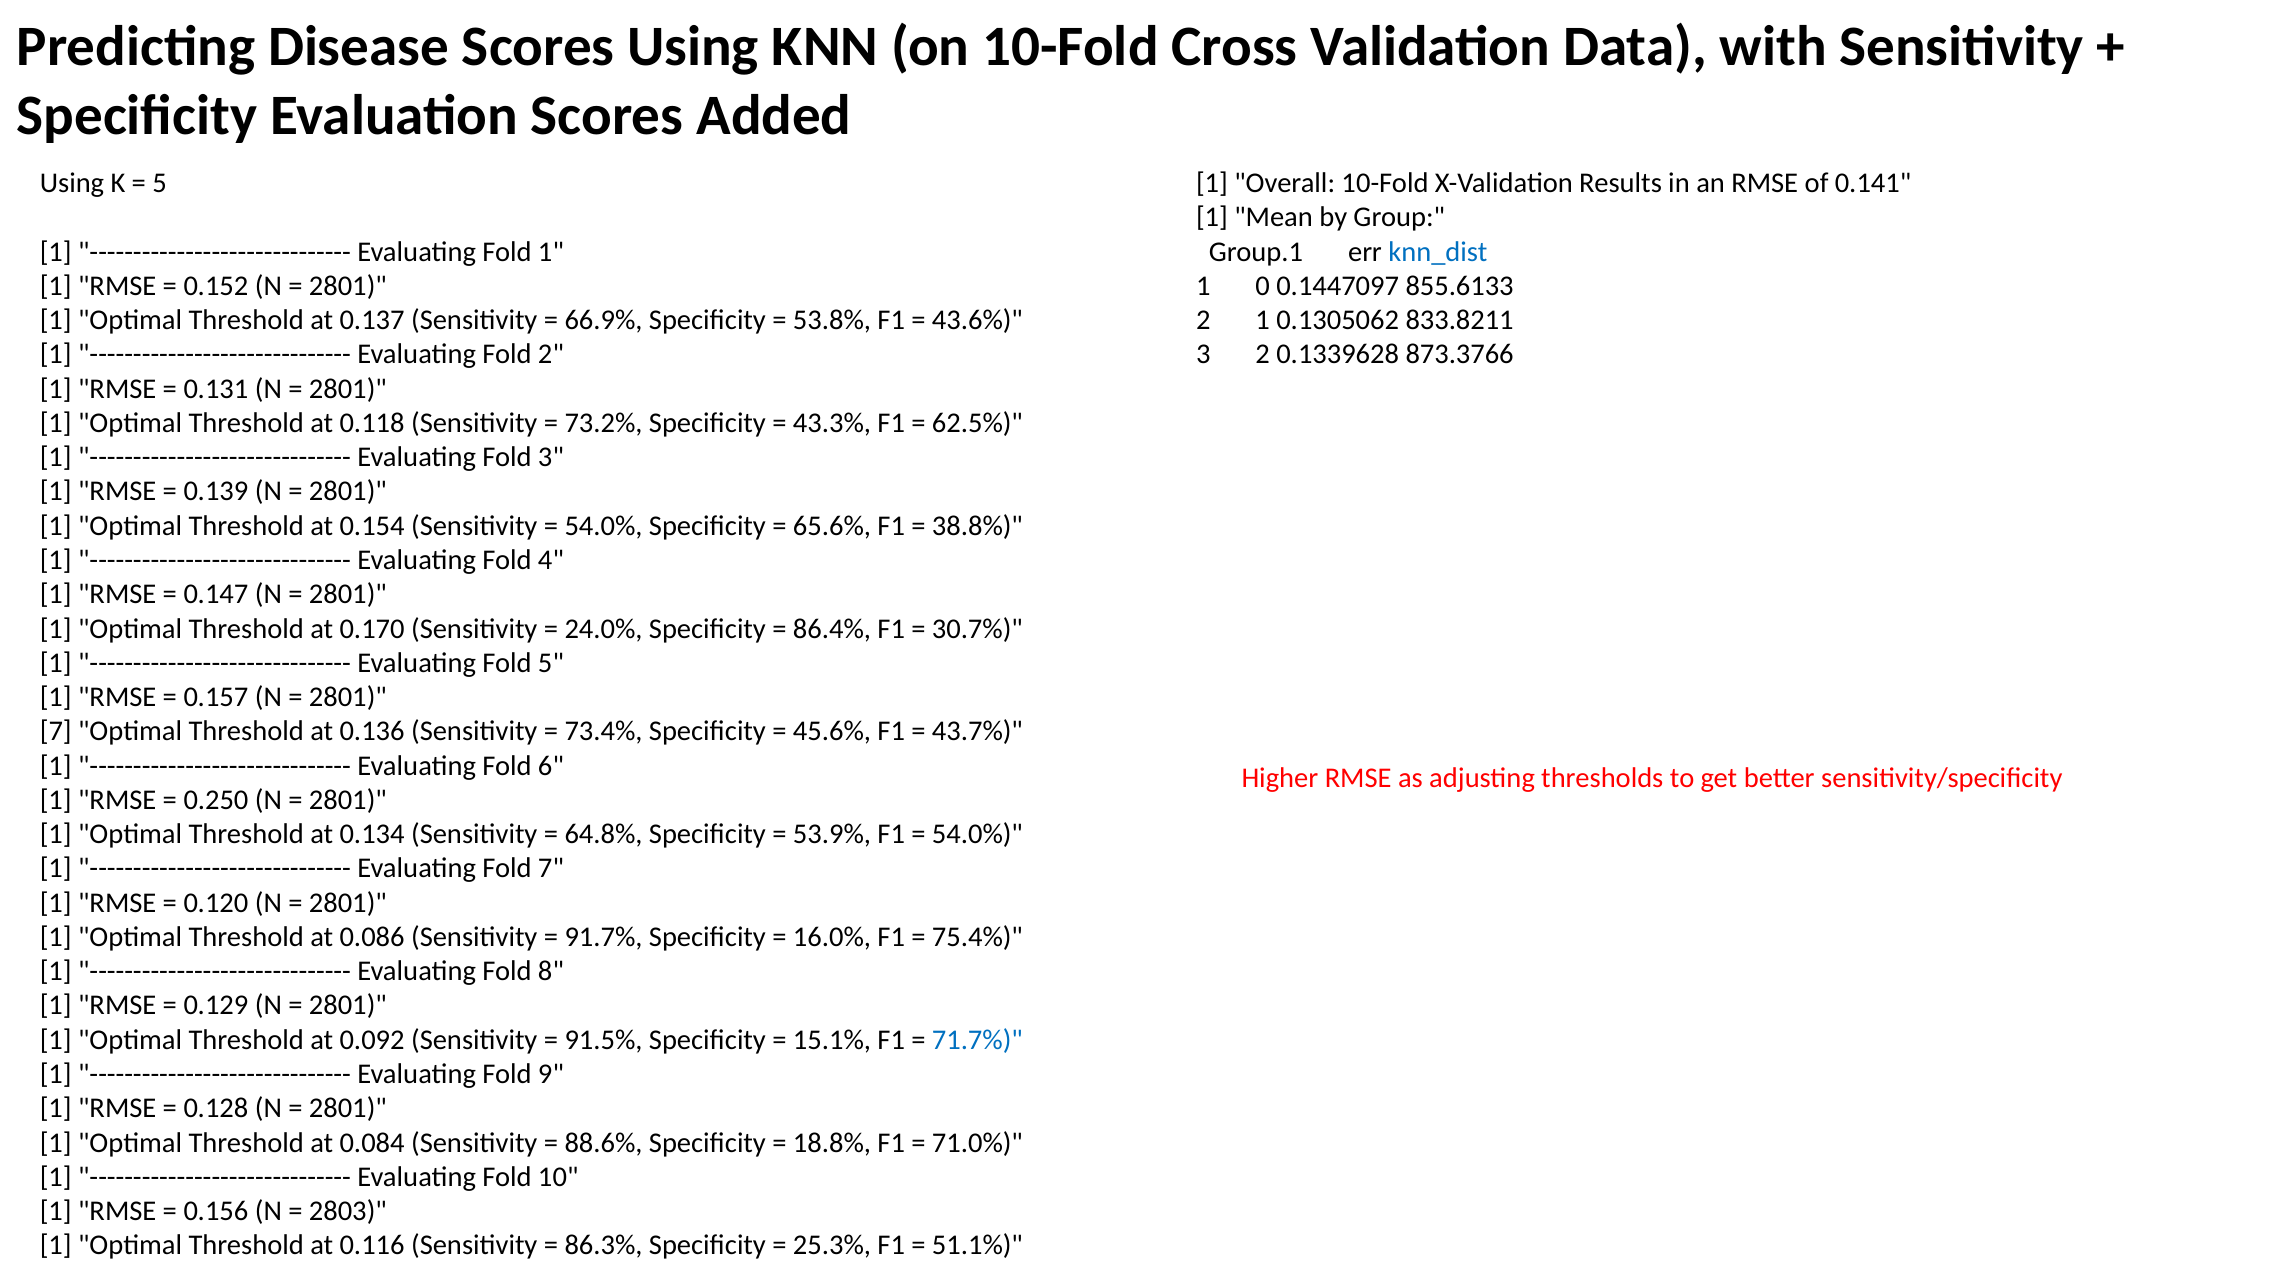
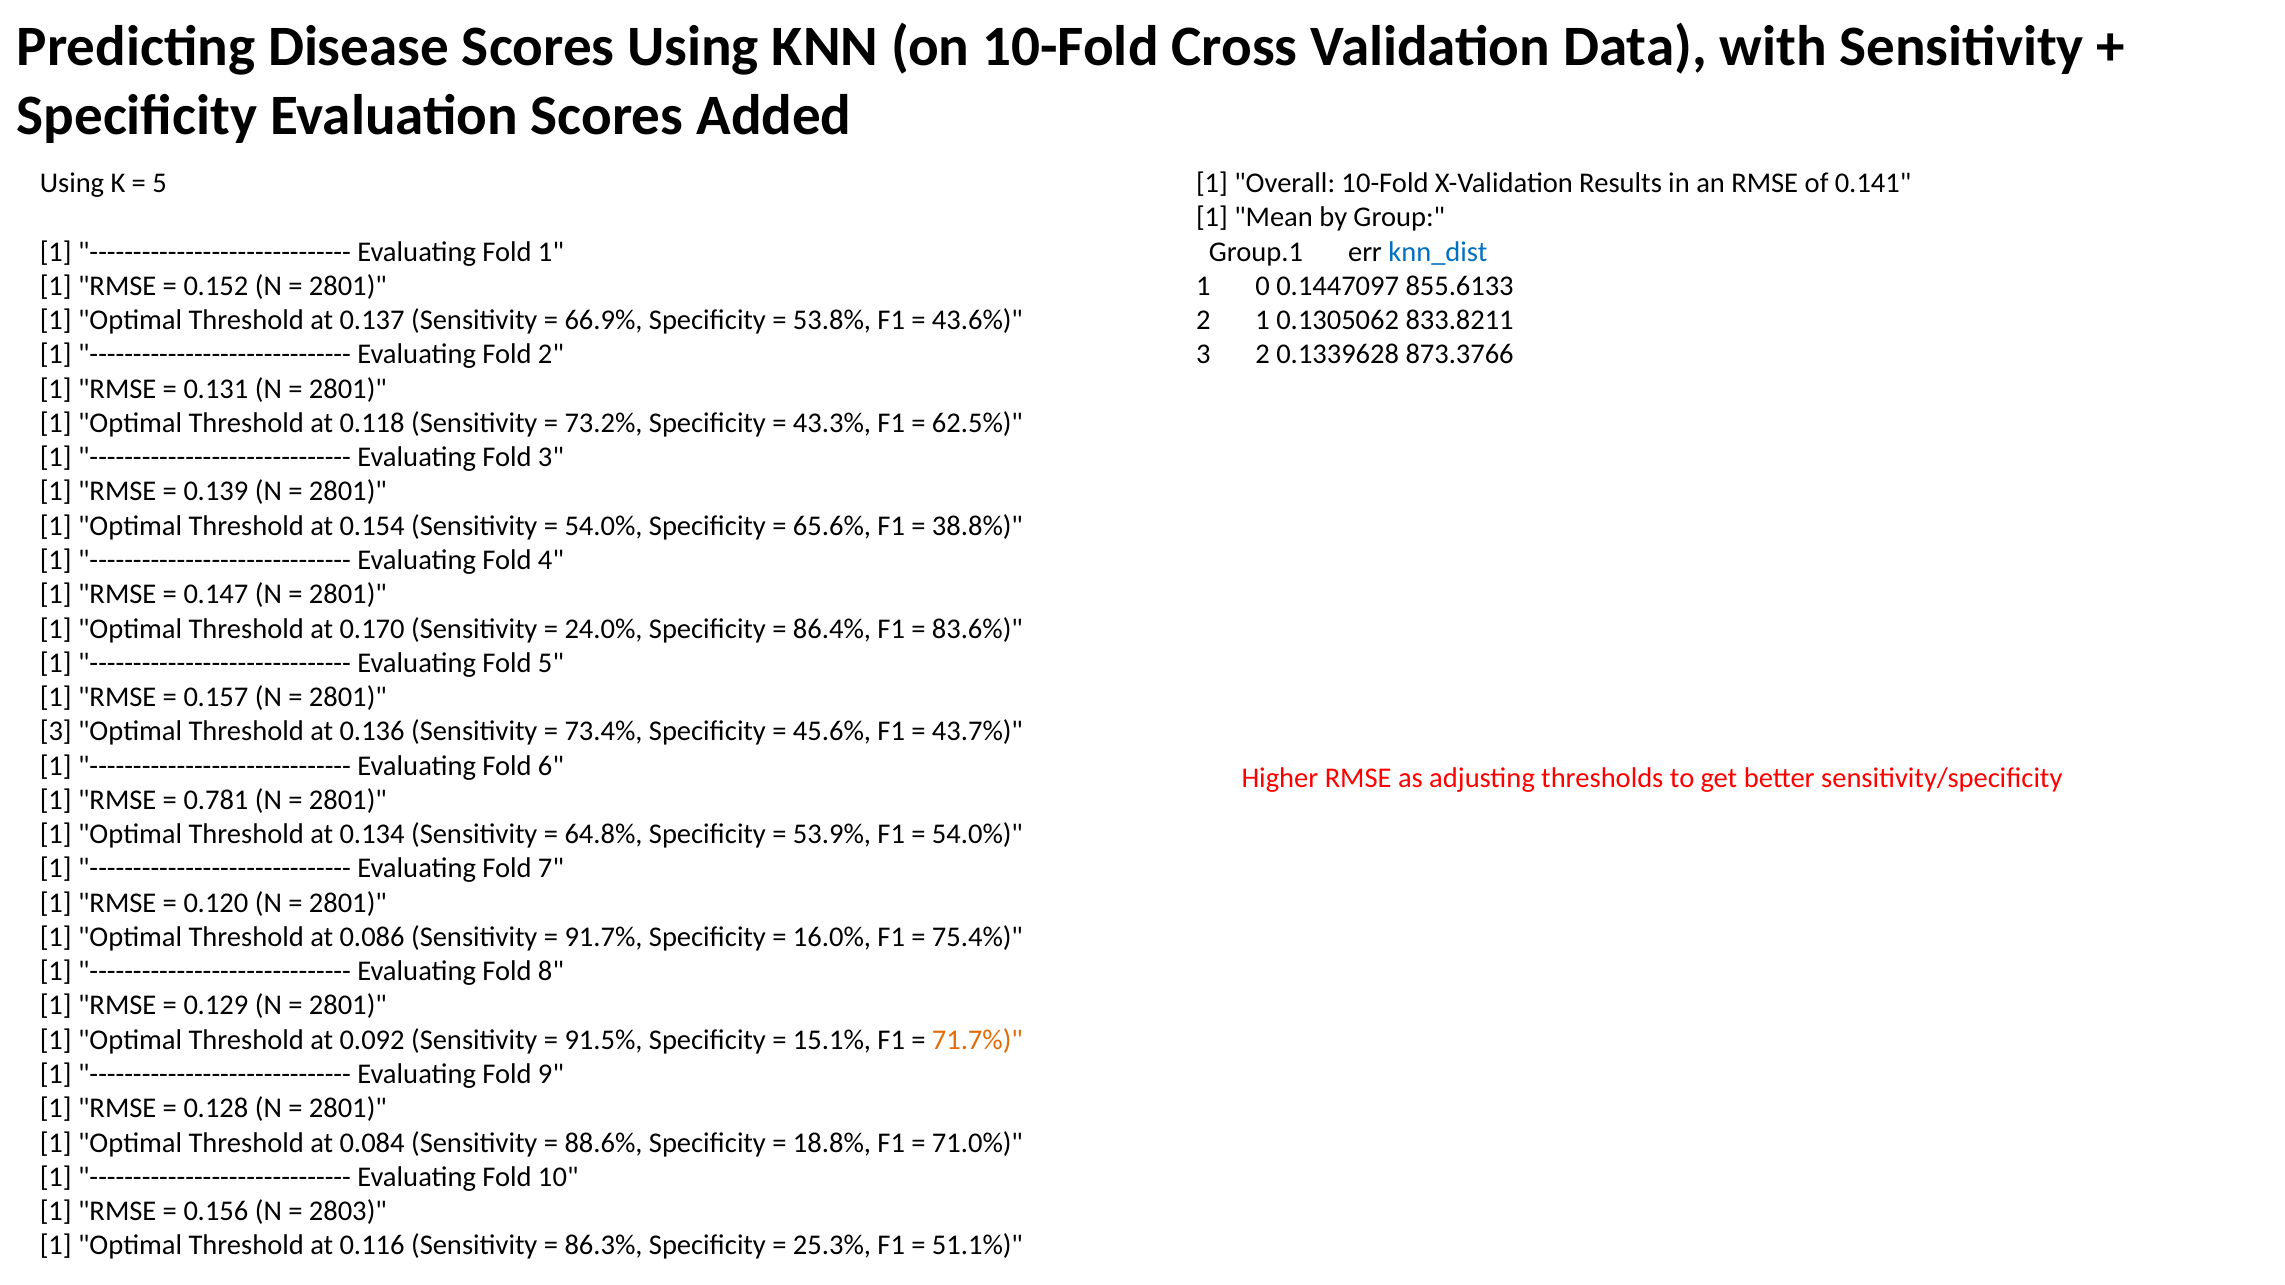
30.7%: 30.7% -> 83.6% (977, 629)
7: 7 -> 3 (56, 732)
0.250: 0.250 -> 0.781 (216, 800)
71.7% colour: blue -> orange (977, 1040)
